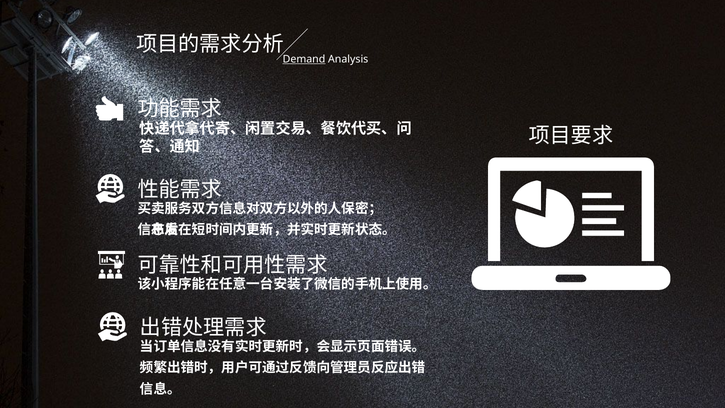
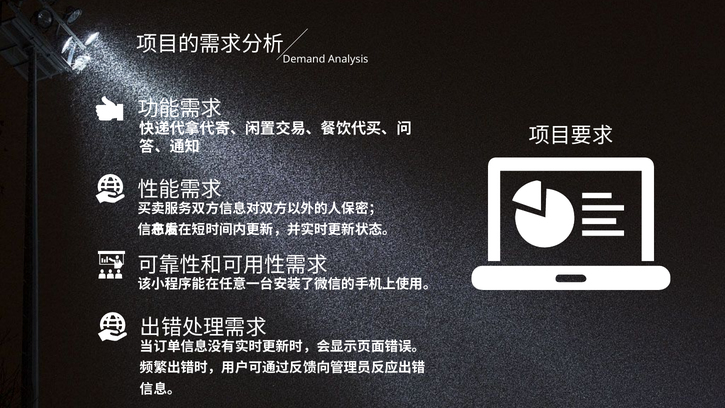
Demand underline: present -> none (304, 59)
